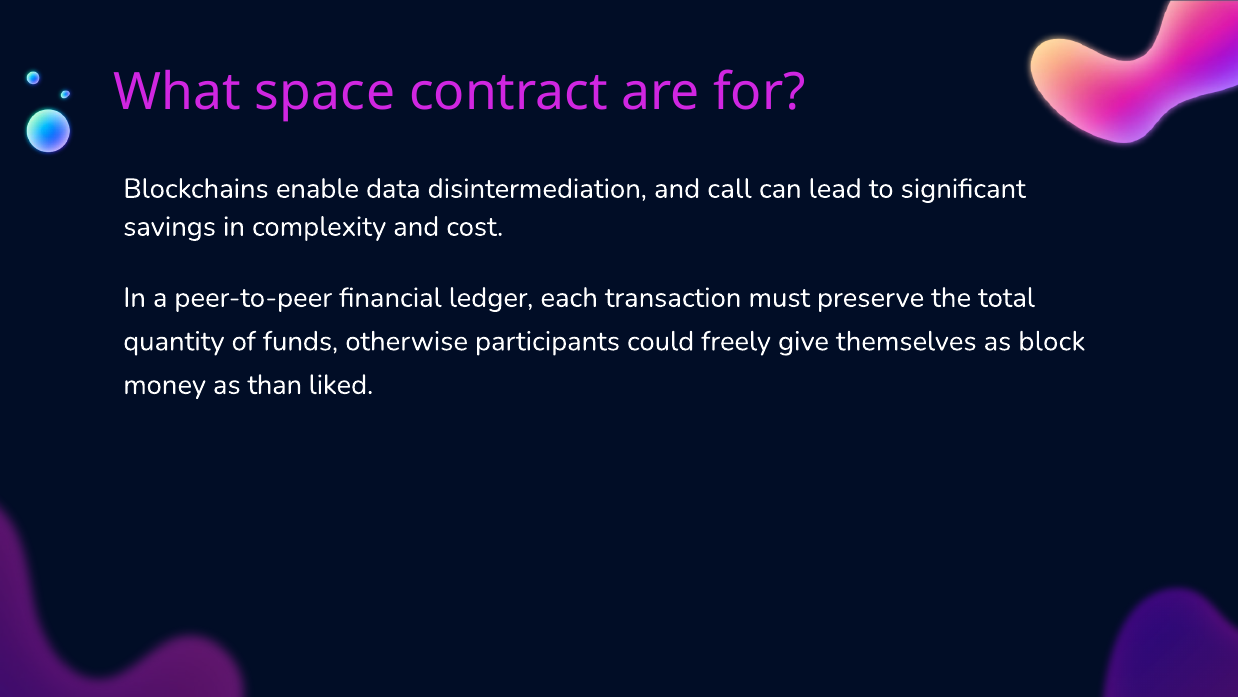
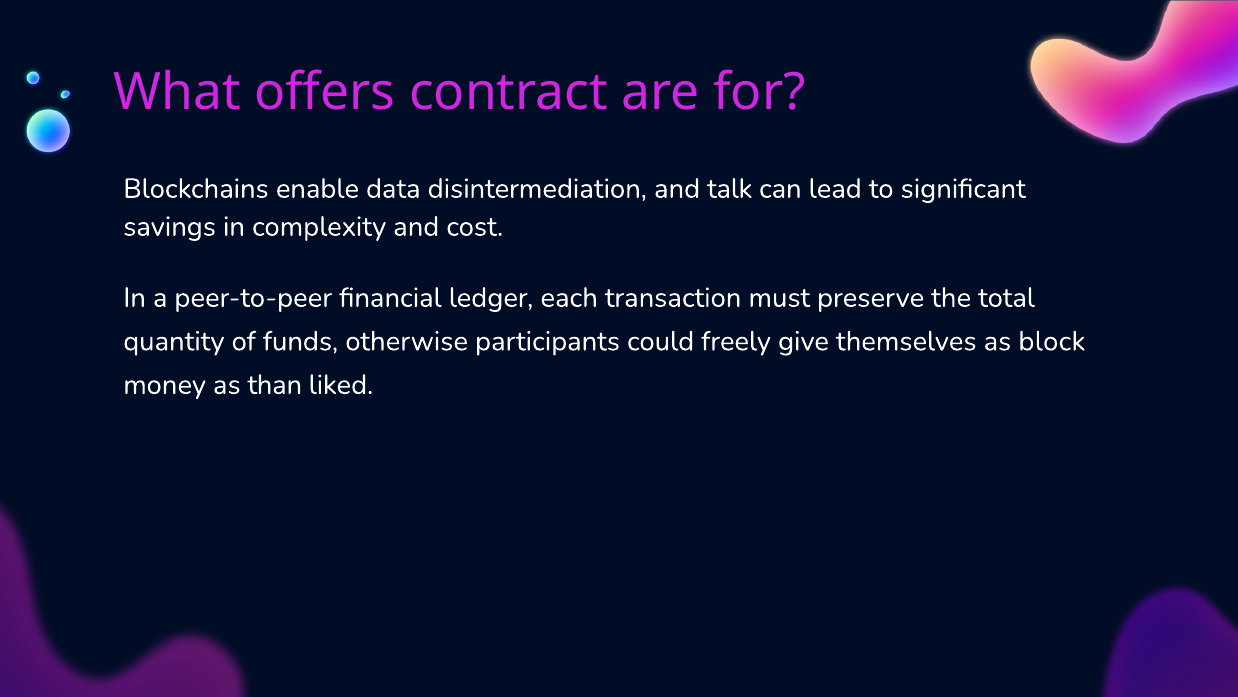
space: space -> offers (325, 93)
call: call -> talk (730, 189)
